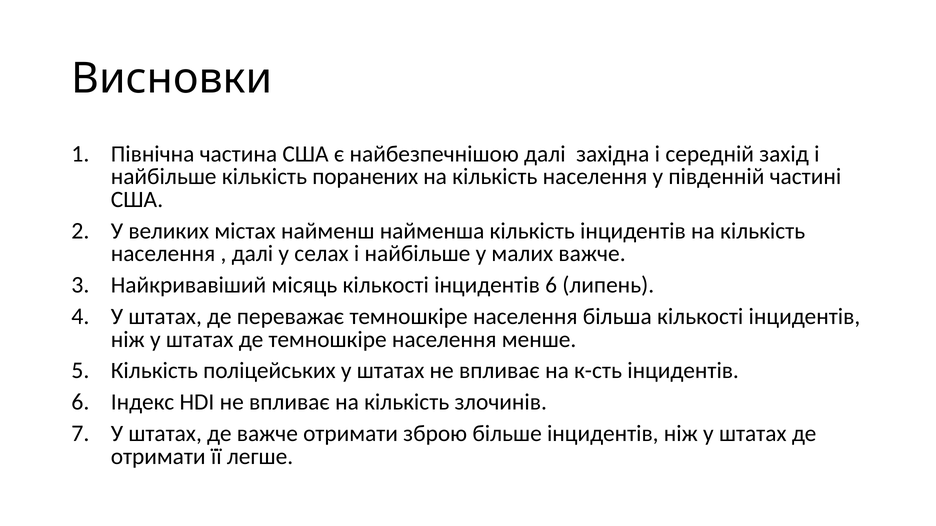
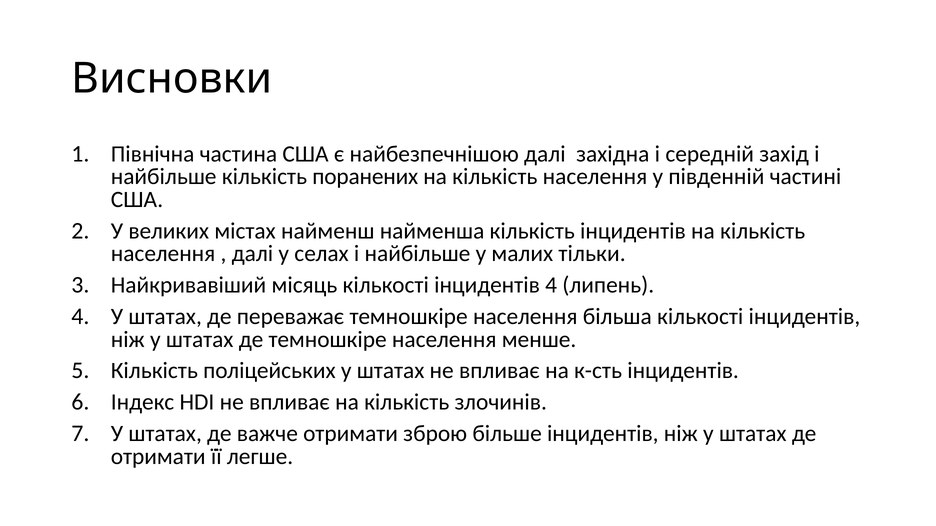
малих важче: важче -> тільки (592, 254)
кількості інцидентів 6: 6 -> 4 (551, 285)
